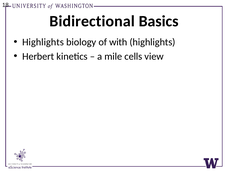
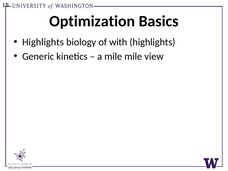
Bidirectional: Bidirectional -> Optimization (92, 21)
Herbert: Herbert -> Generic (38, 56)
mile cells: cells -> mile (133, 56)
